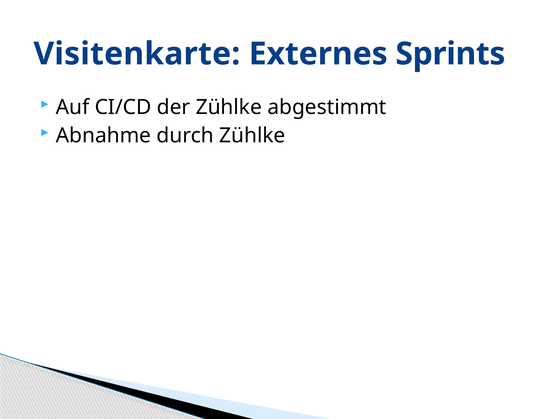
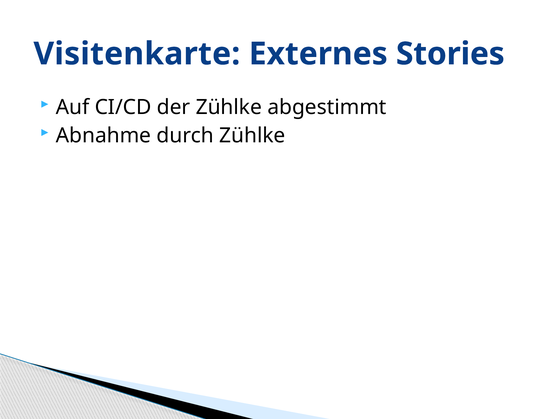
Sprints: Sprints -> Stories (450, 54)
